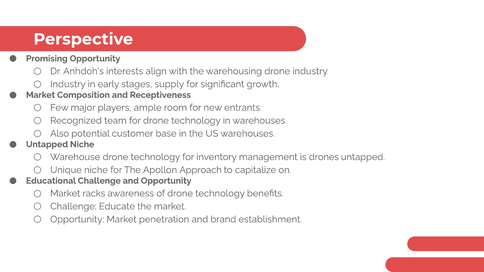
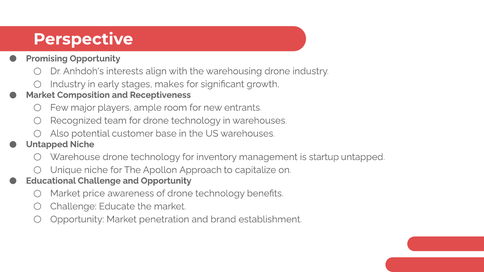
supply: supply -> makes (169, 84)
drones: drones -> startup (324, 157)
racks: racks -> price (94, 194)
